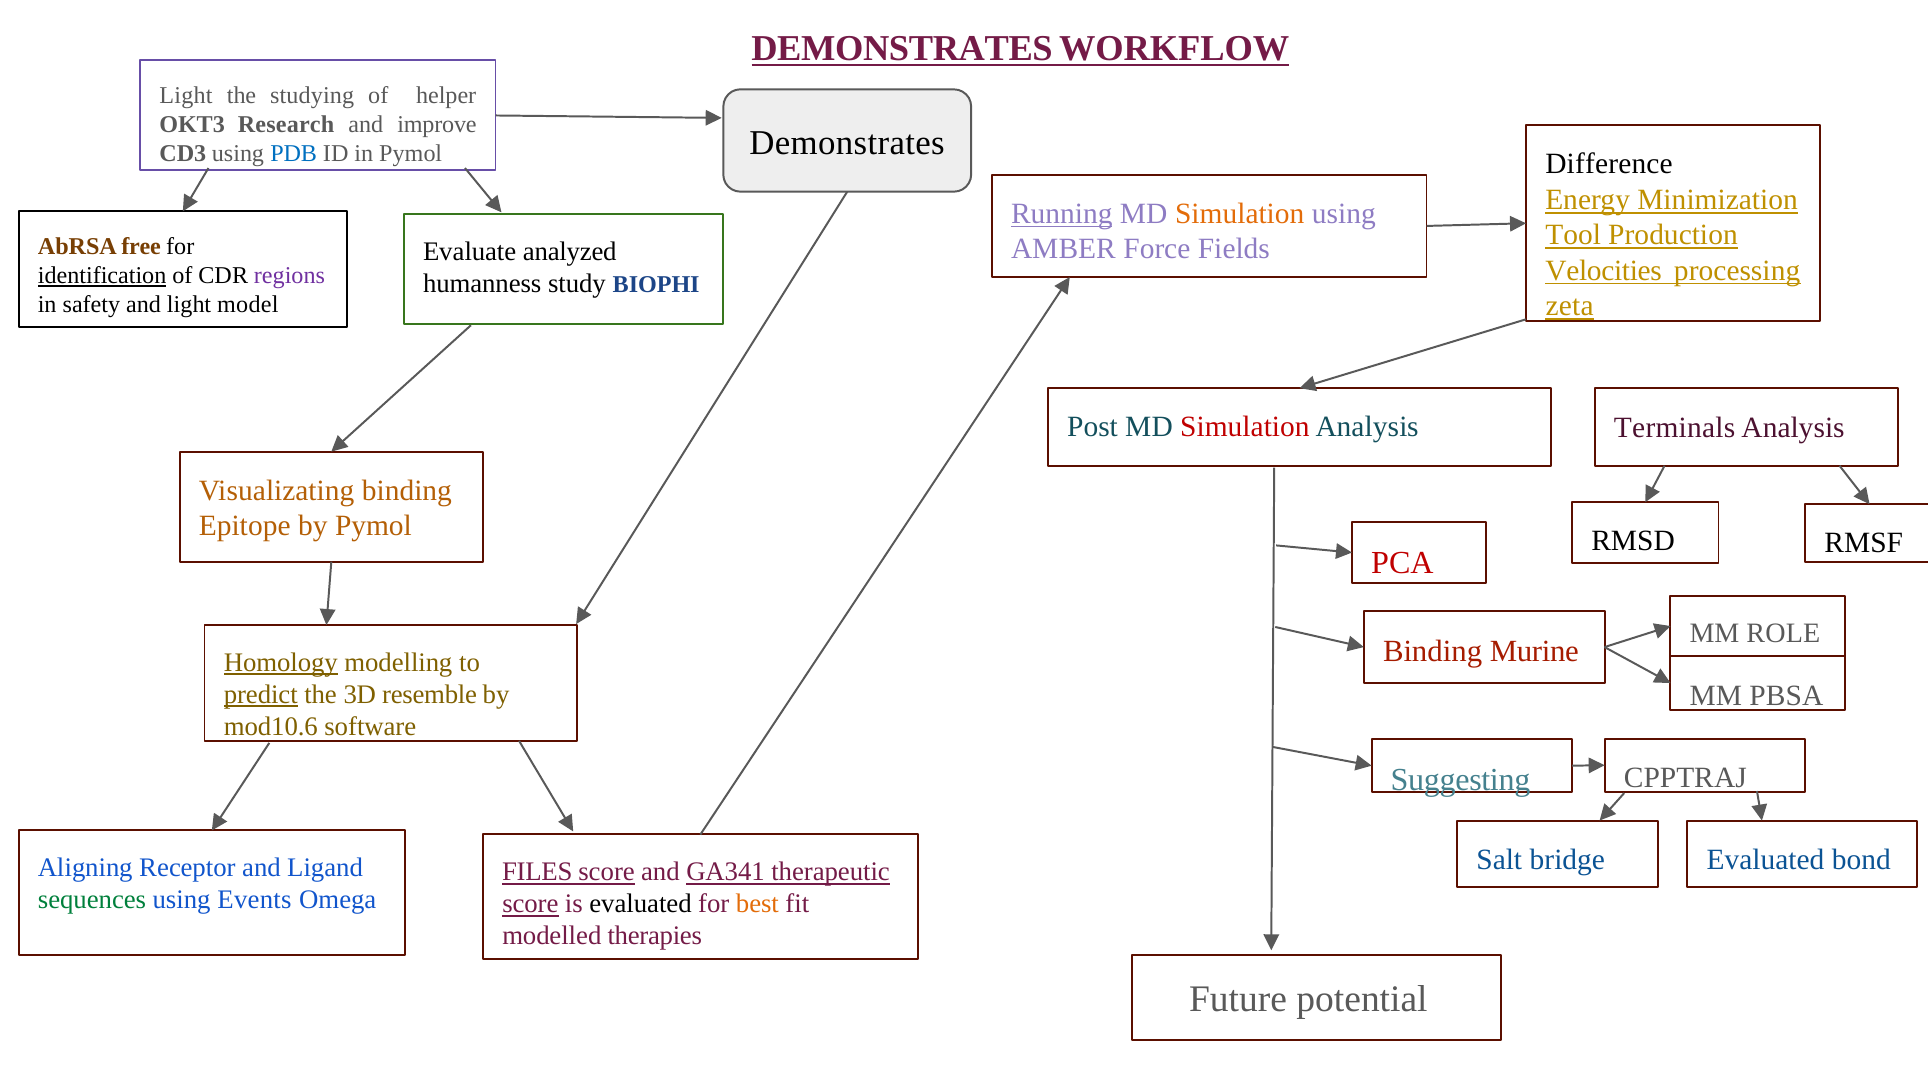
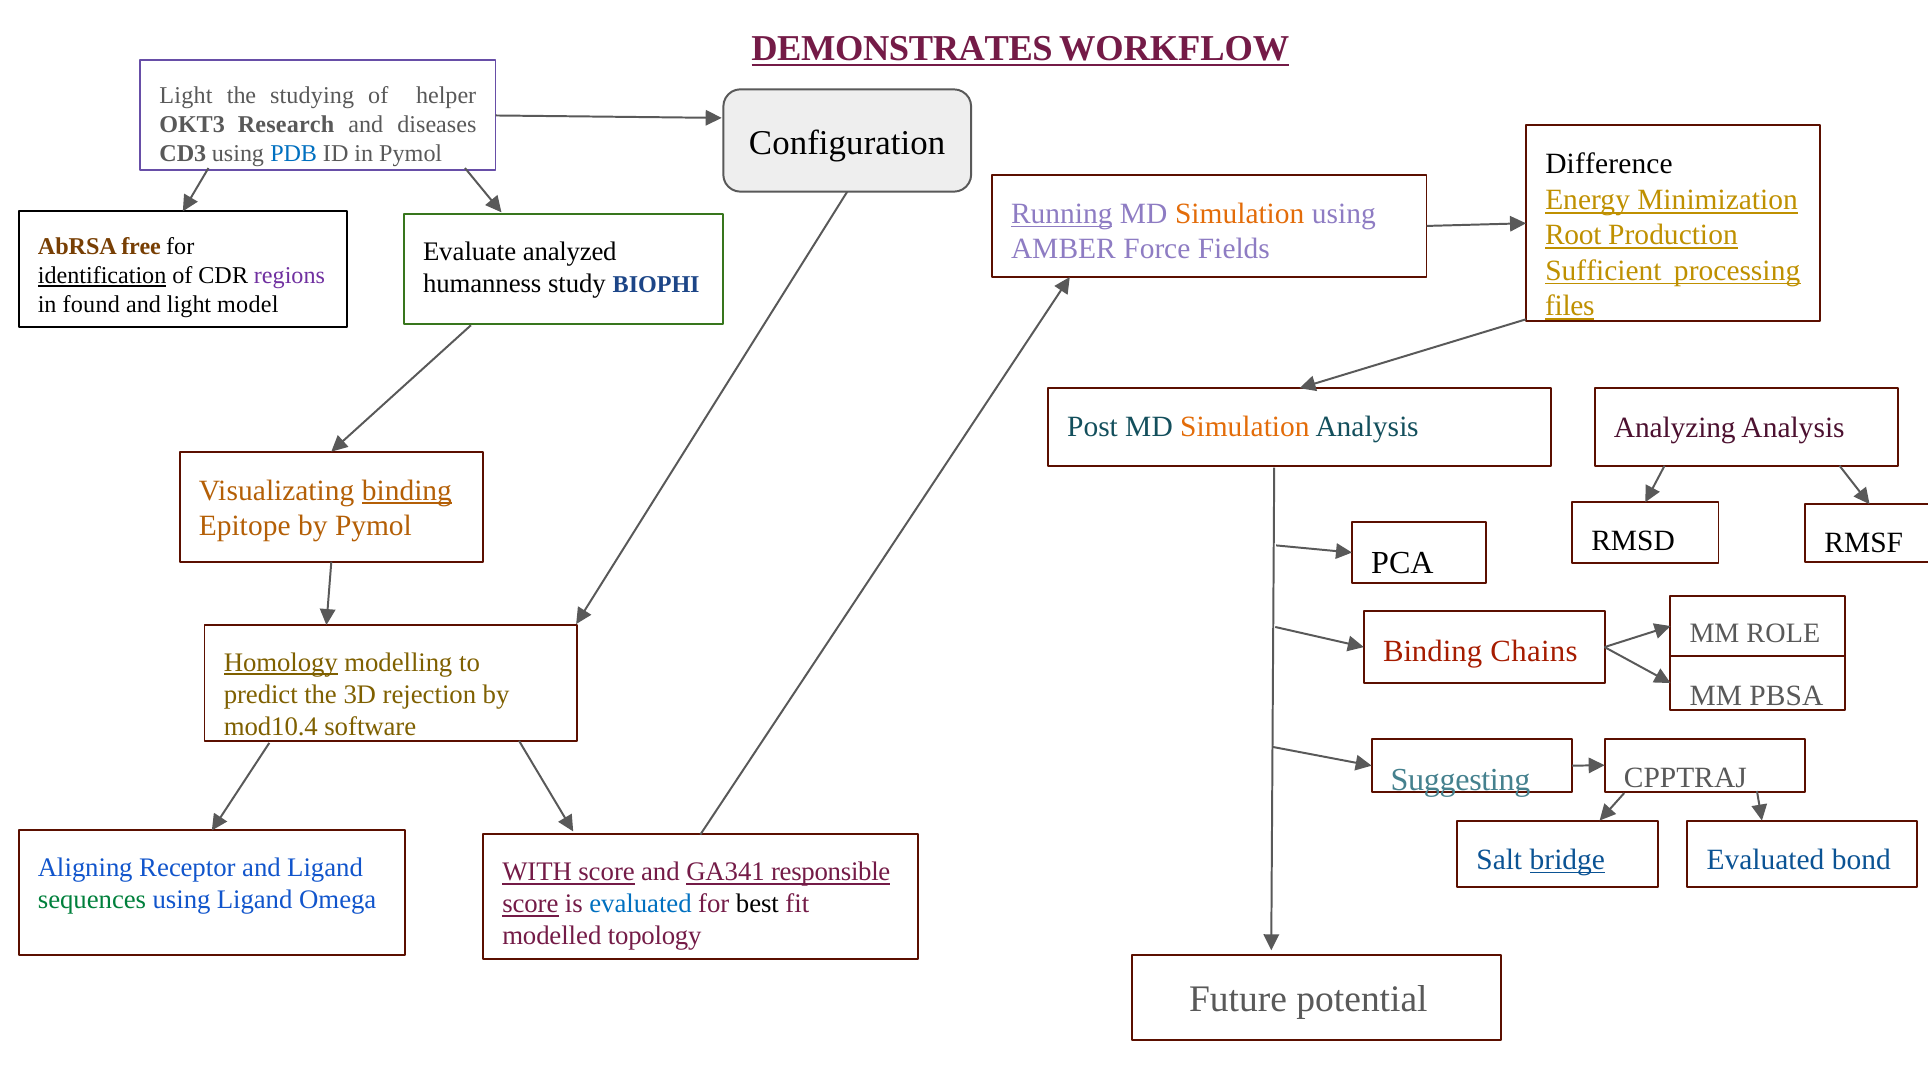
improve: improve -> diseases (437, 125)
Demonstrates: Demonstrates -> Configuration (847, 143)
Tool: Tool -> Root (1573, 235)
Velocities: Velocities -> Sufficient (1603, 270)
zeta: zeta -> files (1570, 306)
safety: safety -> found (91, 305)
Simulation colour: red -> orange (1245, 427)
Terminals: Terminals -> Analyzing (1675, 428)
binding underline: none -> present (407, 491)
PCA colour: red -> black (1402, 563)
Murine: Murine -> Chains (1534, 651)
predict underline: present -> none (261, 695)
resemble: resemble -> rejection (429, 695)
mod10.6: mod10.6 -> mod10.4 (271, 727)
bridge underline: none -> present (1567, 860)
FILES: FILES -> WITH (537, 872)
therapeutic: therapeutic -> responsible (831, 872)
using Events: Events -> Ligand (255, 900)
evaluated colour: black -> blue (641, 904)
best colour: orange -> black (757, 904)
therapies: therapies -> topology (655, 936)
